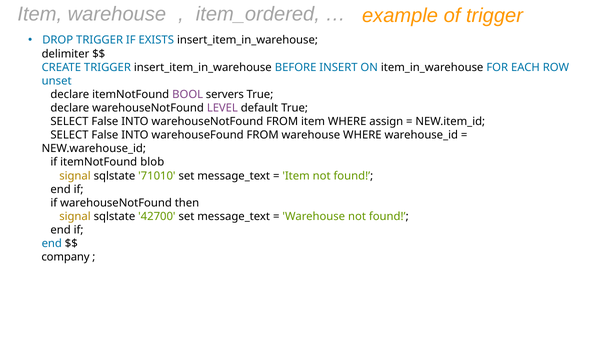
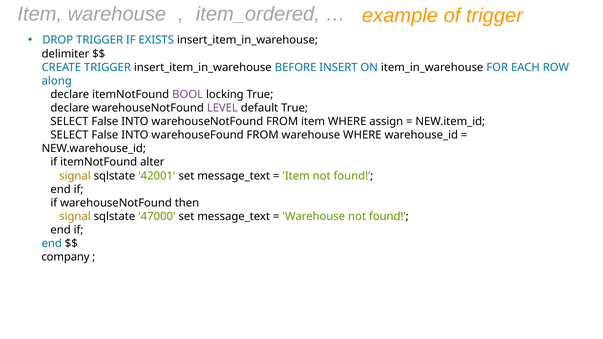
unset: unset -> along (57, 81)
servers: servers -> locking (225, 95)
blob: blob -> alter (152, 162)
71010: 71010 -> 42001 (157, 176)
42700: 42700 -> 47000 (157, 217)
